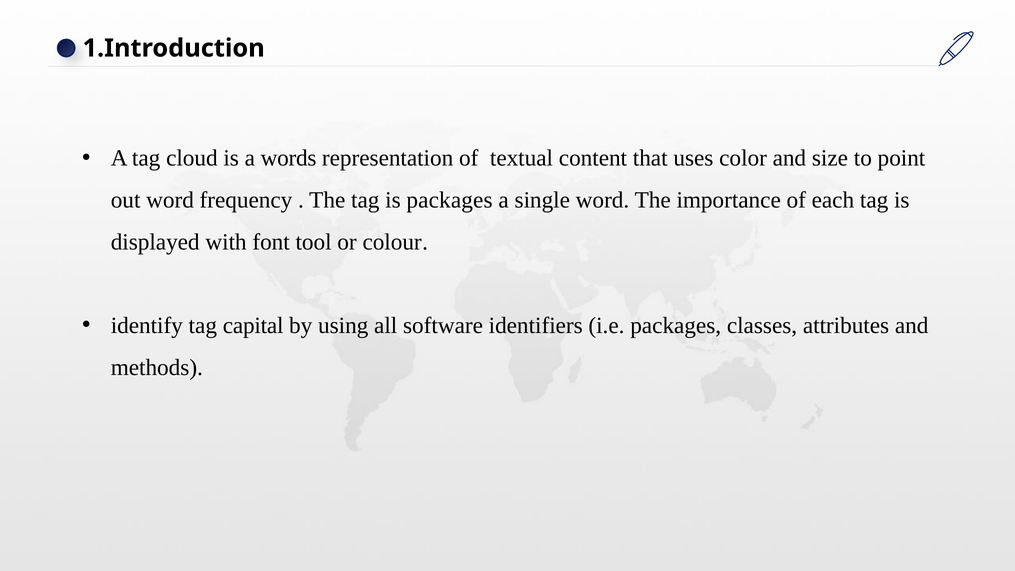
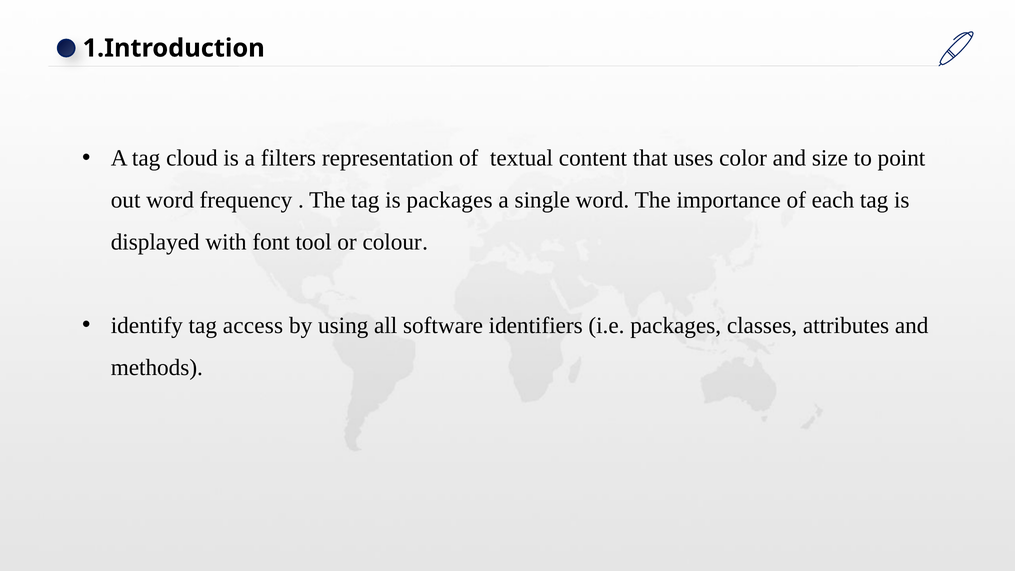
words: words -> filters (288, 158)
capital: capital -> access (253, 326)
